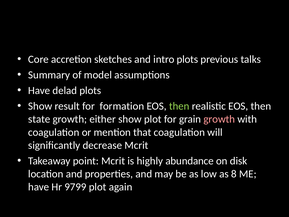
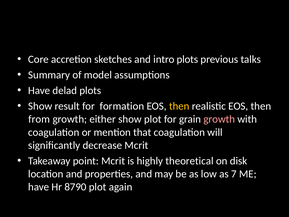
then colour: light green -> yellow (179, 106)
state: state -> from (39, 119)
abundance: abundance -> theoretical (190, 161)
8: 8 -> 7 (234, 174)
9799: 9799 -> 8790 (75, 187)
